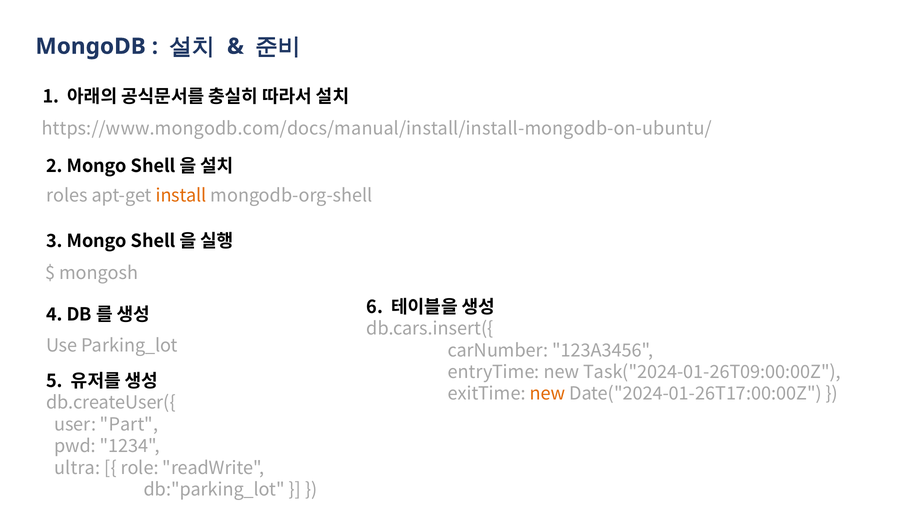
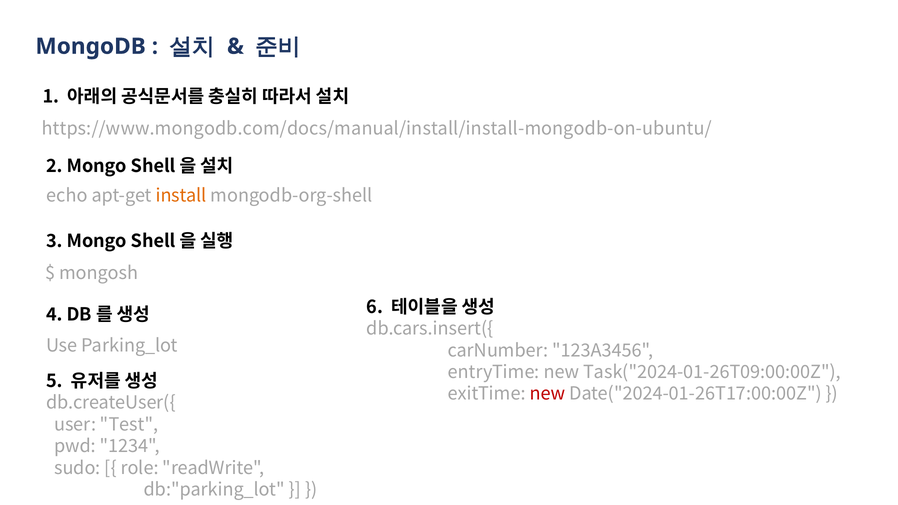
roles: roles -> echo (67, 196)
new colour: orange -> red (547, 394)
Part: Part -> Test (129, 425)
ultra: ultra -> sudo (77, 468)
